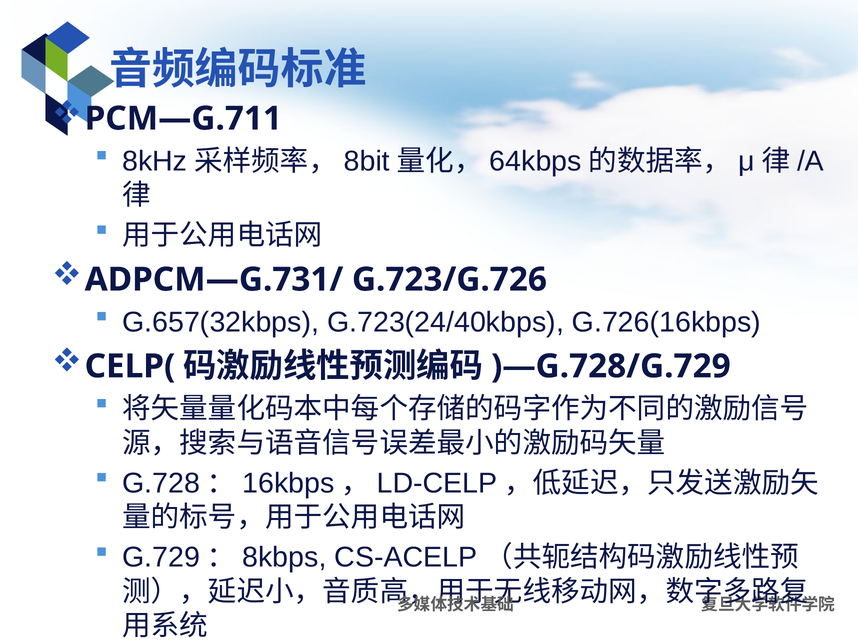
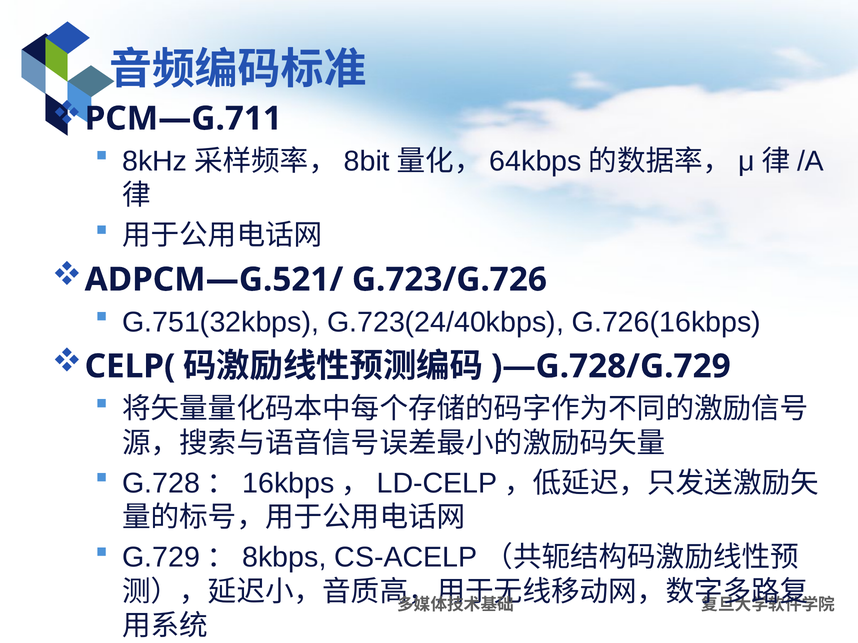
ADPCM—G.731/: ADPCM—G.731/ -> ADPCM—G.521/ (214, 280)
G.657(32kbps: G.657(32kbps -> G.751(32kbps (221, 322)
